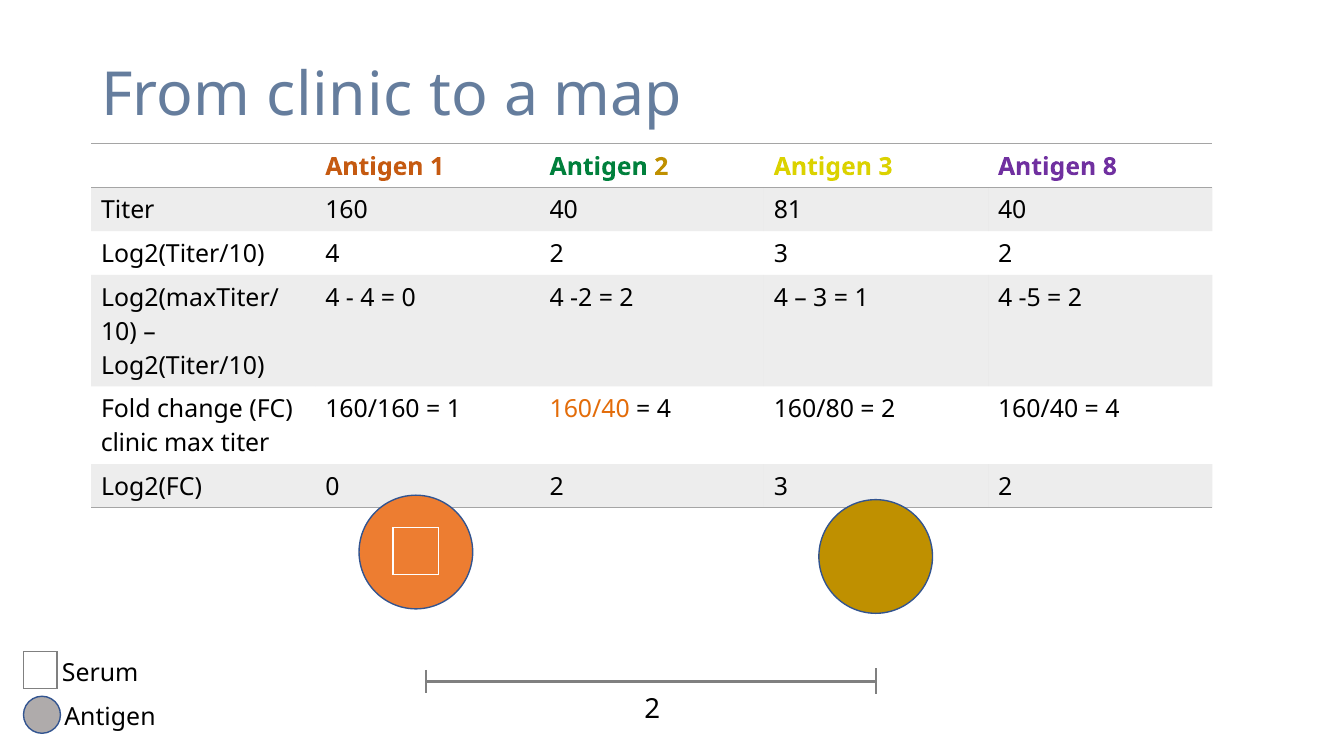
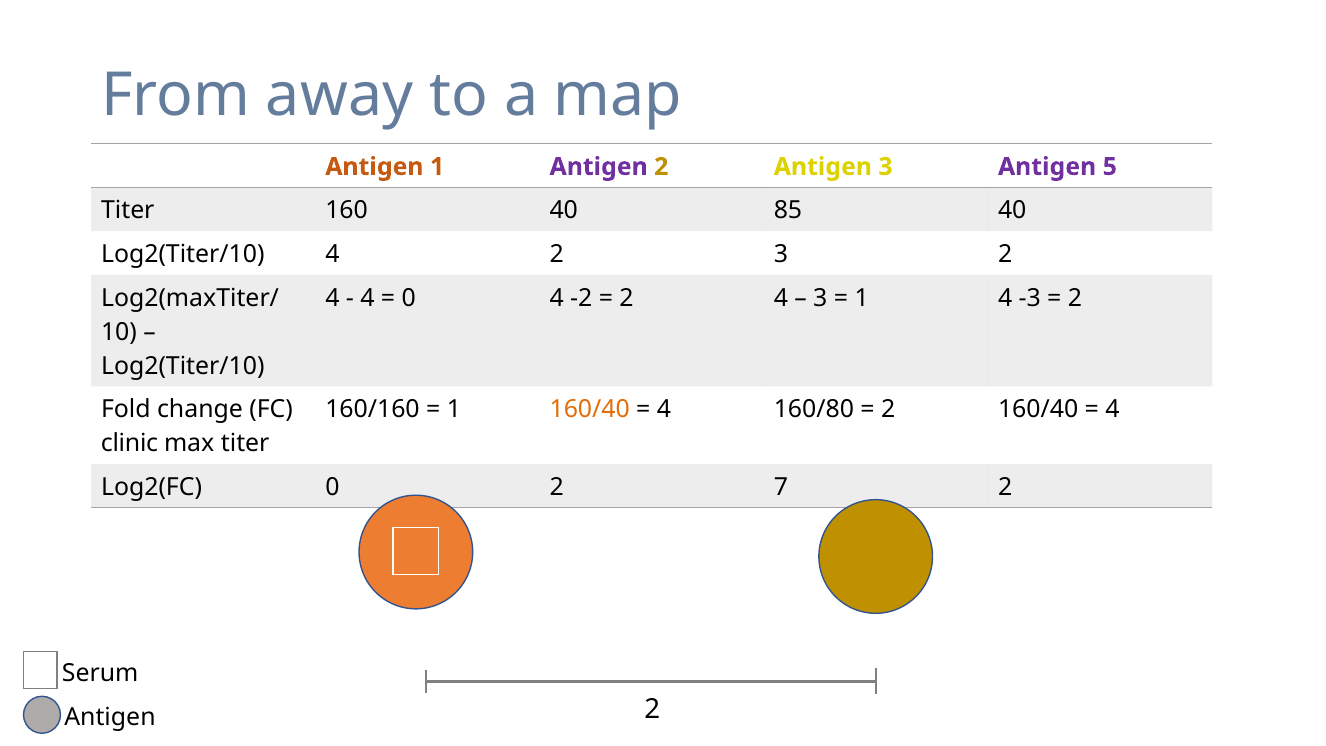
From clinic: clinic -> away (340, 96)
Antigen colour: green -> purple (599, 167)
8: 8 -> 5 (1110, 167)
81: 81 -> 85 (788, 211)
-5: -5 -> -3 (1030, 298)
0 2 3: 3 -> 7 (781, 487)
